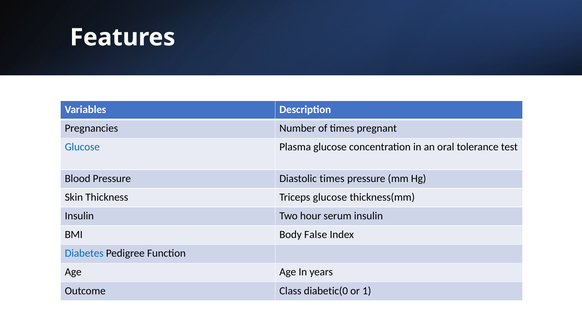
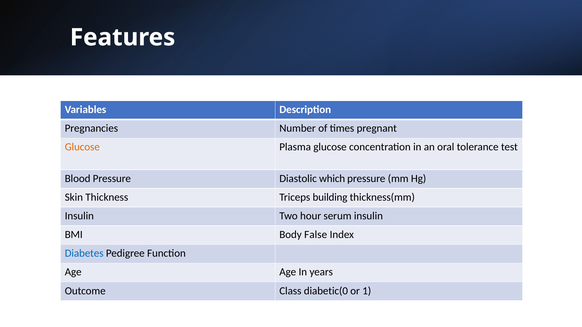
Glucose colour: blue -> orange (82, 147)
Diastolic times: times -> which (332, 179)
Triceps glucose: glucose -> building (330, 197)
